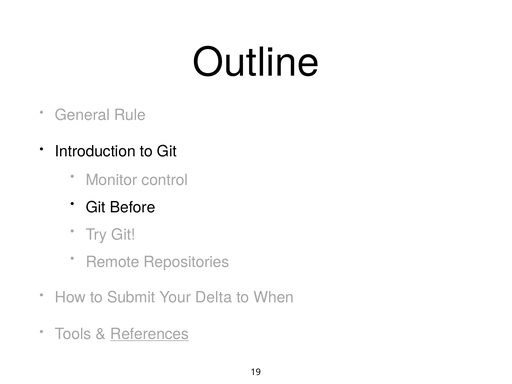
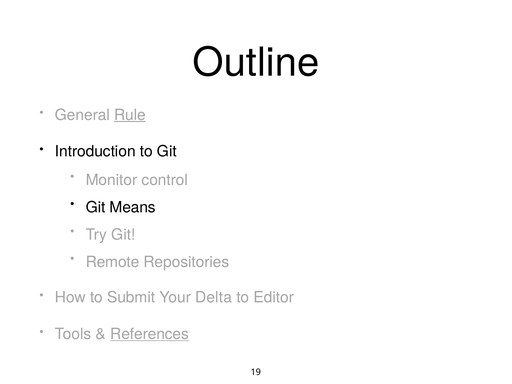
Rule underline: none -> present (130, 115)
Before: Before -> Means (133, 207)
When: When -> Editor (274, 297)
